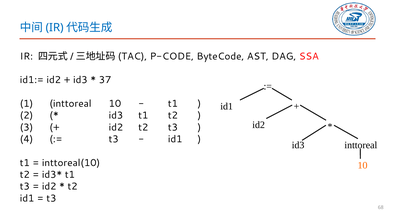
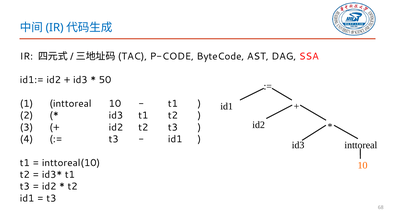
37: 37 -> 50 (105, 80)
